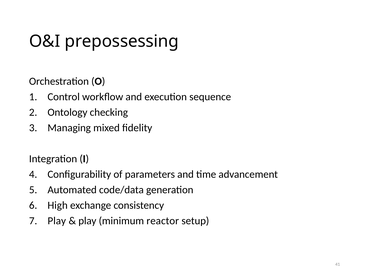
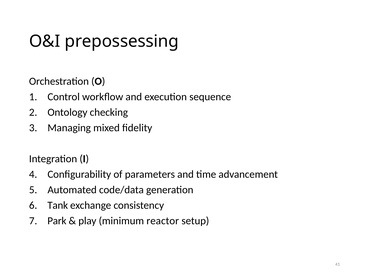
High: High -> Tank (58, 205)
Play: Play -> Park (57, 221)
